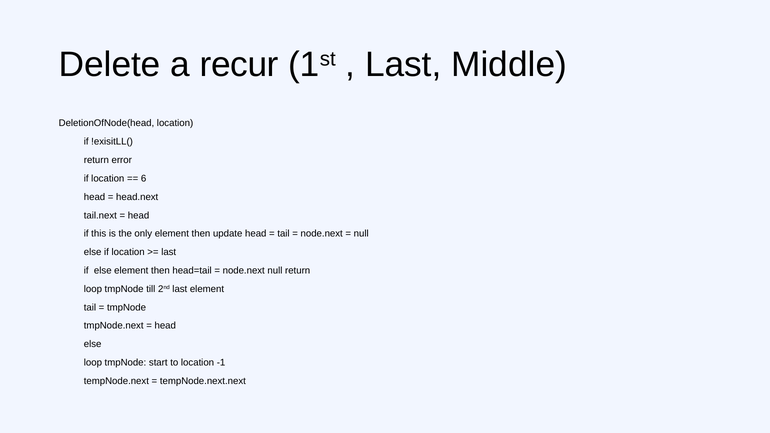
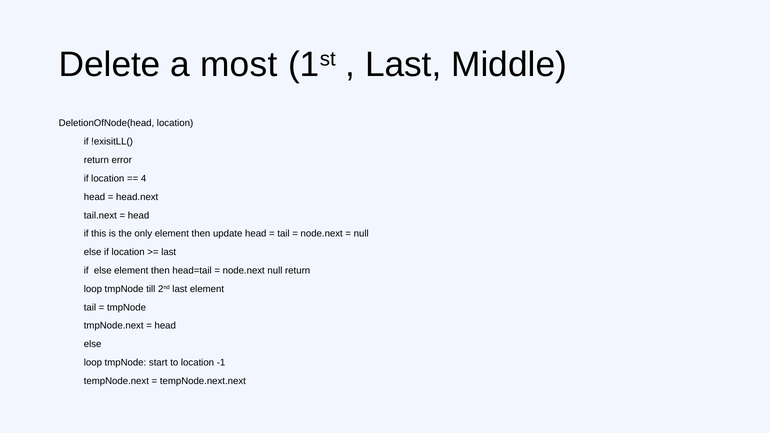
recur: recur -> most (239, 65)
6: 6 -> 4 (144, 179)
